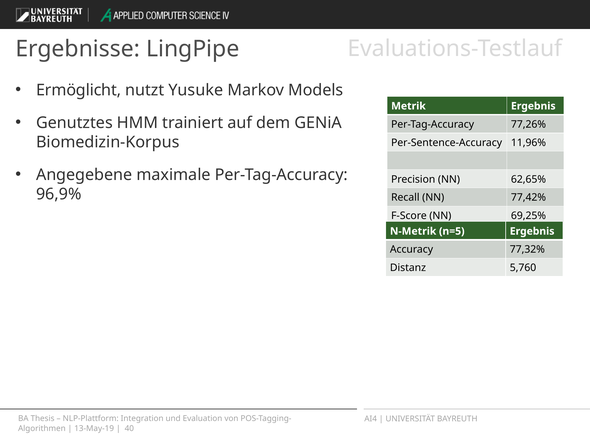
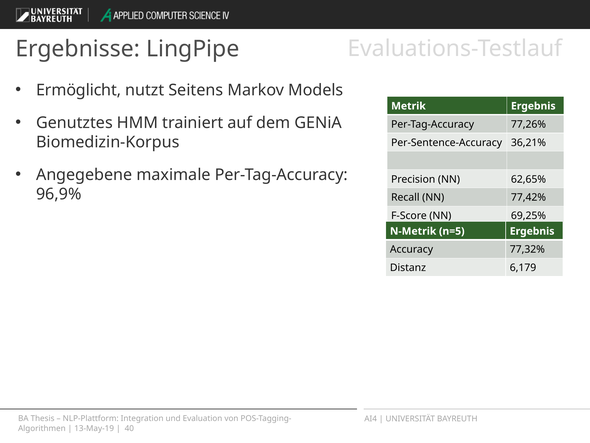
Yusuke: Yusuke -> Seitens (196, 90)
11,96%: 11,96% -> 36,21% (528, 142)
5,760: 5,760 -> 6,179 (523, 268)
